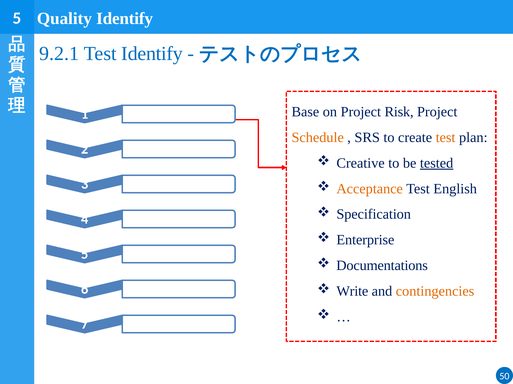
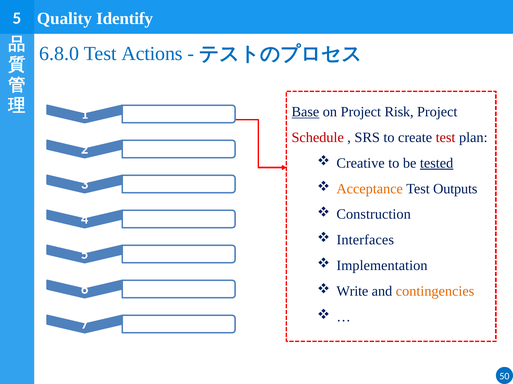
9.2.1: 9.2.1 -> 6.8.0 (59, 54)
Test Identify: Identify -> Actions (152, 54)
Base underline: none -> present (305, 112)
Schedule colour: orange -> red (318, 138)
test colour: orange -> red (446, 138)
English: English -> Outputs (455, 189)
Specification: Specification -> Construction (374, 215)
Enterprise: Enterprise -> Interfaces (365, 240)
Documentations: Documentations -> Implementation (382, 266)
